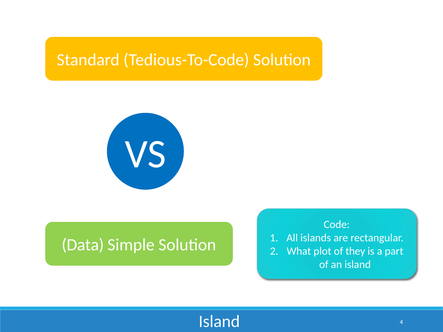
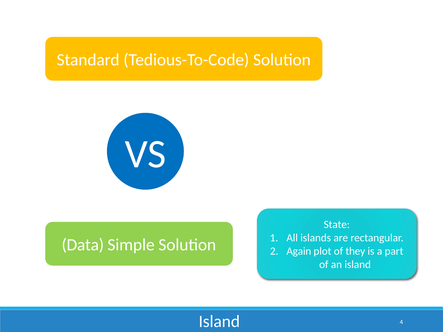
Code: Code -> State (337, 225)
What: What -> Again (299, 251)
